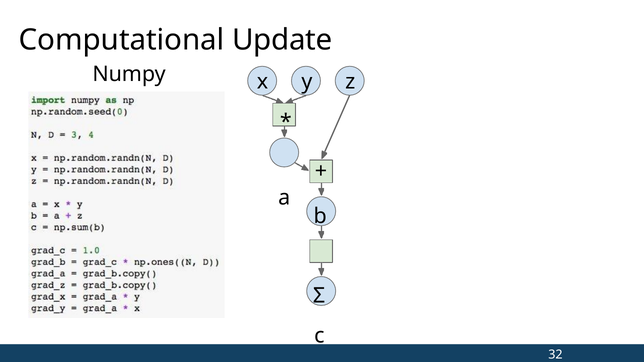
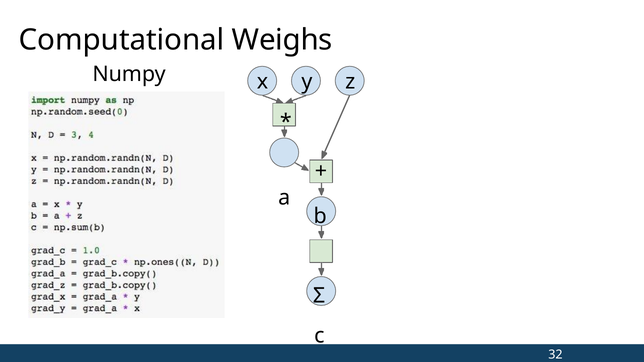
Update: Update -> Weighs (282, 40)
